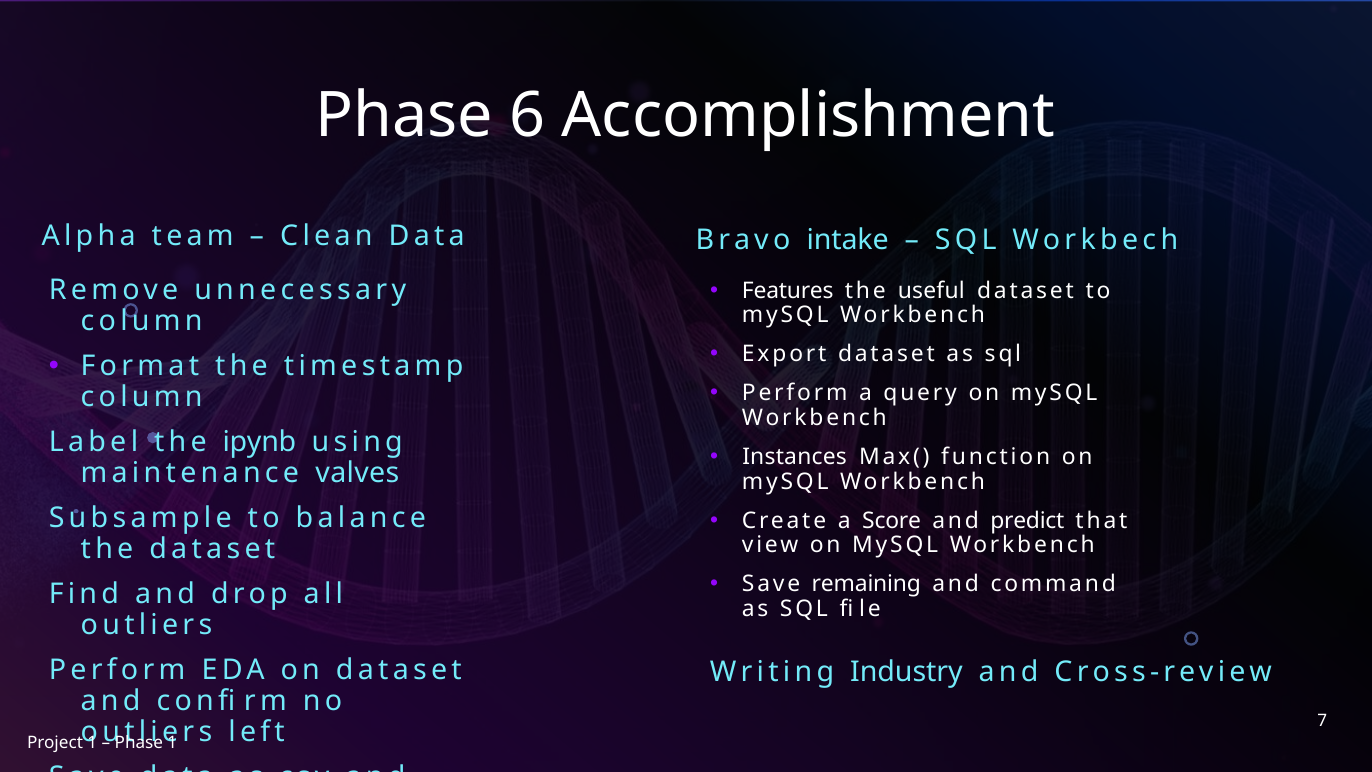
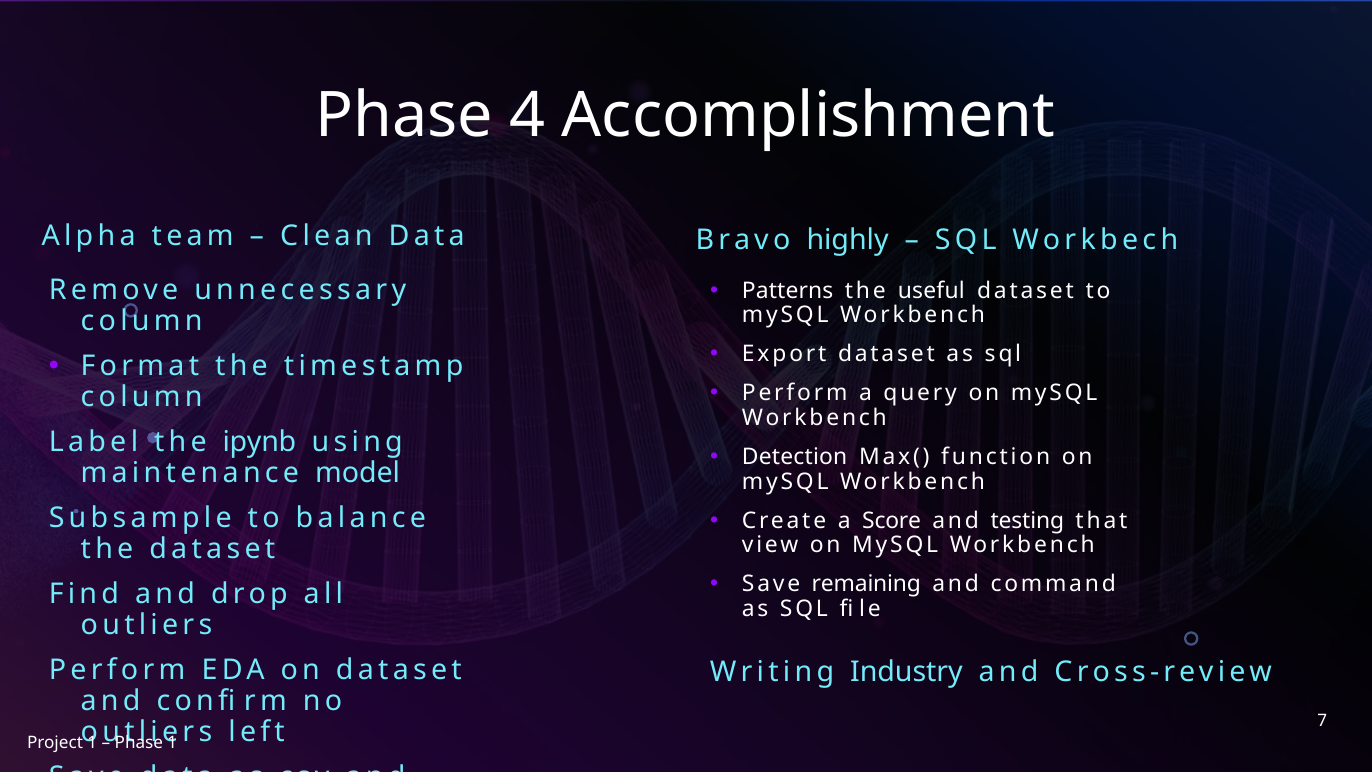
6: 6 -> 4 (527, 115)
intake: intake -> highly (848, 240)
Features: Features -> Patterns (788, 290)
Instances: Instances -> Detection (795, 457)
valves: valves -> model (358, 473)
predict: predict -> testing (1027, 520)
